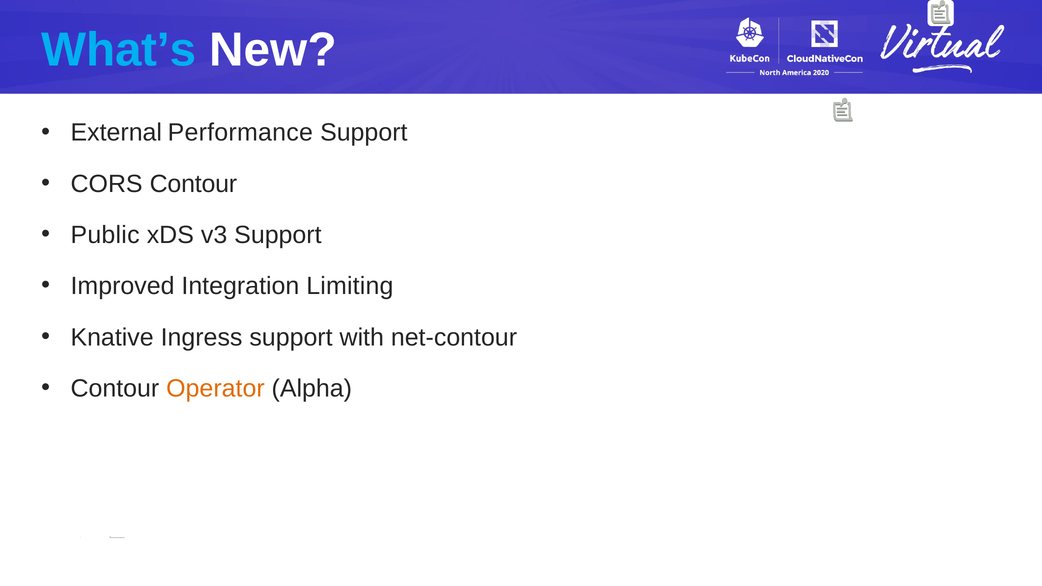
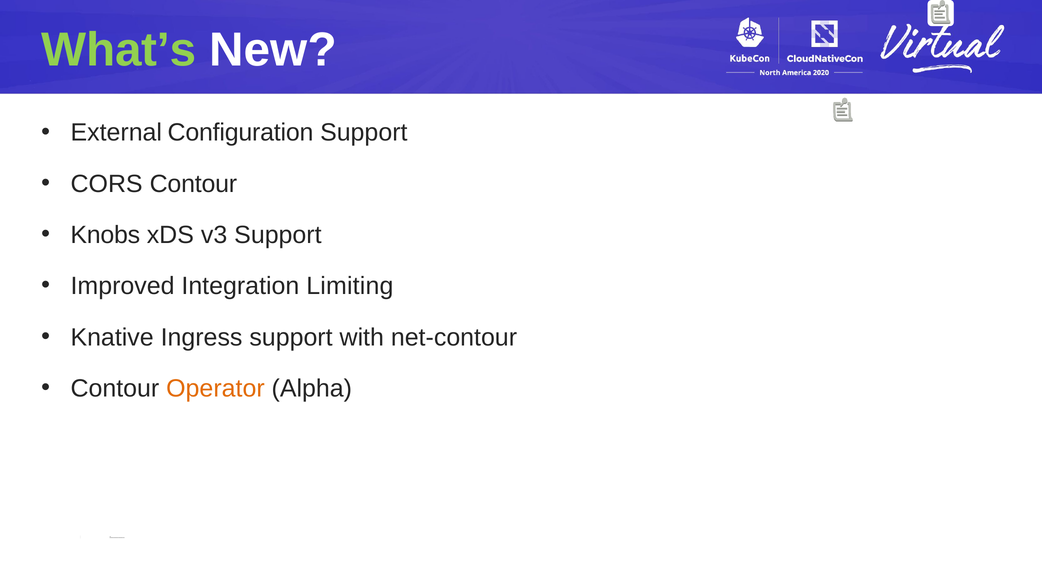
What’s colour: light blue -> light green (119, 50)
Performance: Performance -> Configuration (241, 133)
Public: Public -> Knobs (105, 235)
